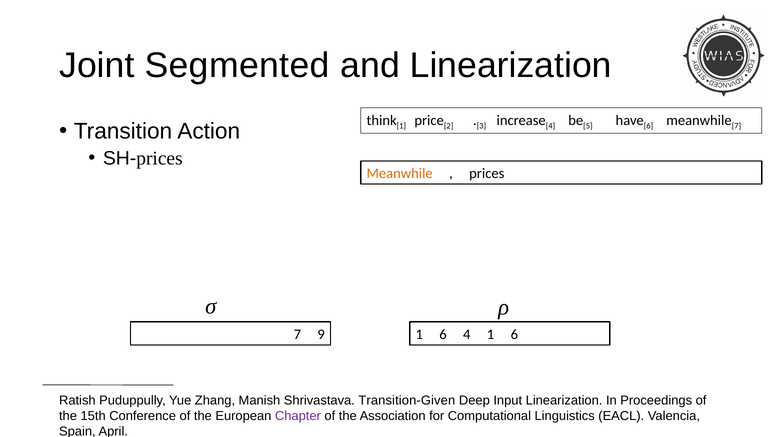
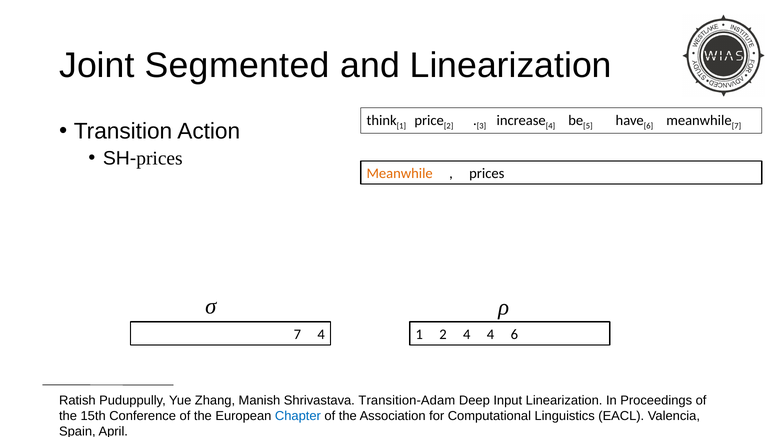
7 9: 9 -> 4 (321, 334)
6: 6 -> 2 (443, 334)
4 1: 1 -> 4 (491, 334)
Transition-Given: Transition-Given -> Transition-Adam (407, 401)
Chapter colour: purple -> blue (298, 416)
